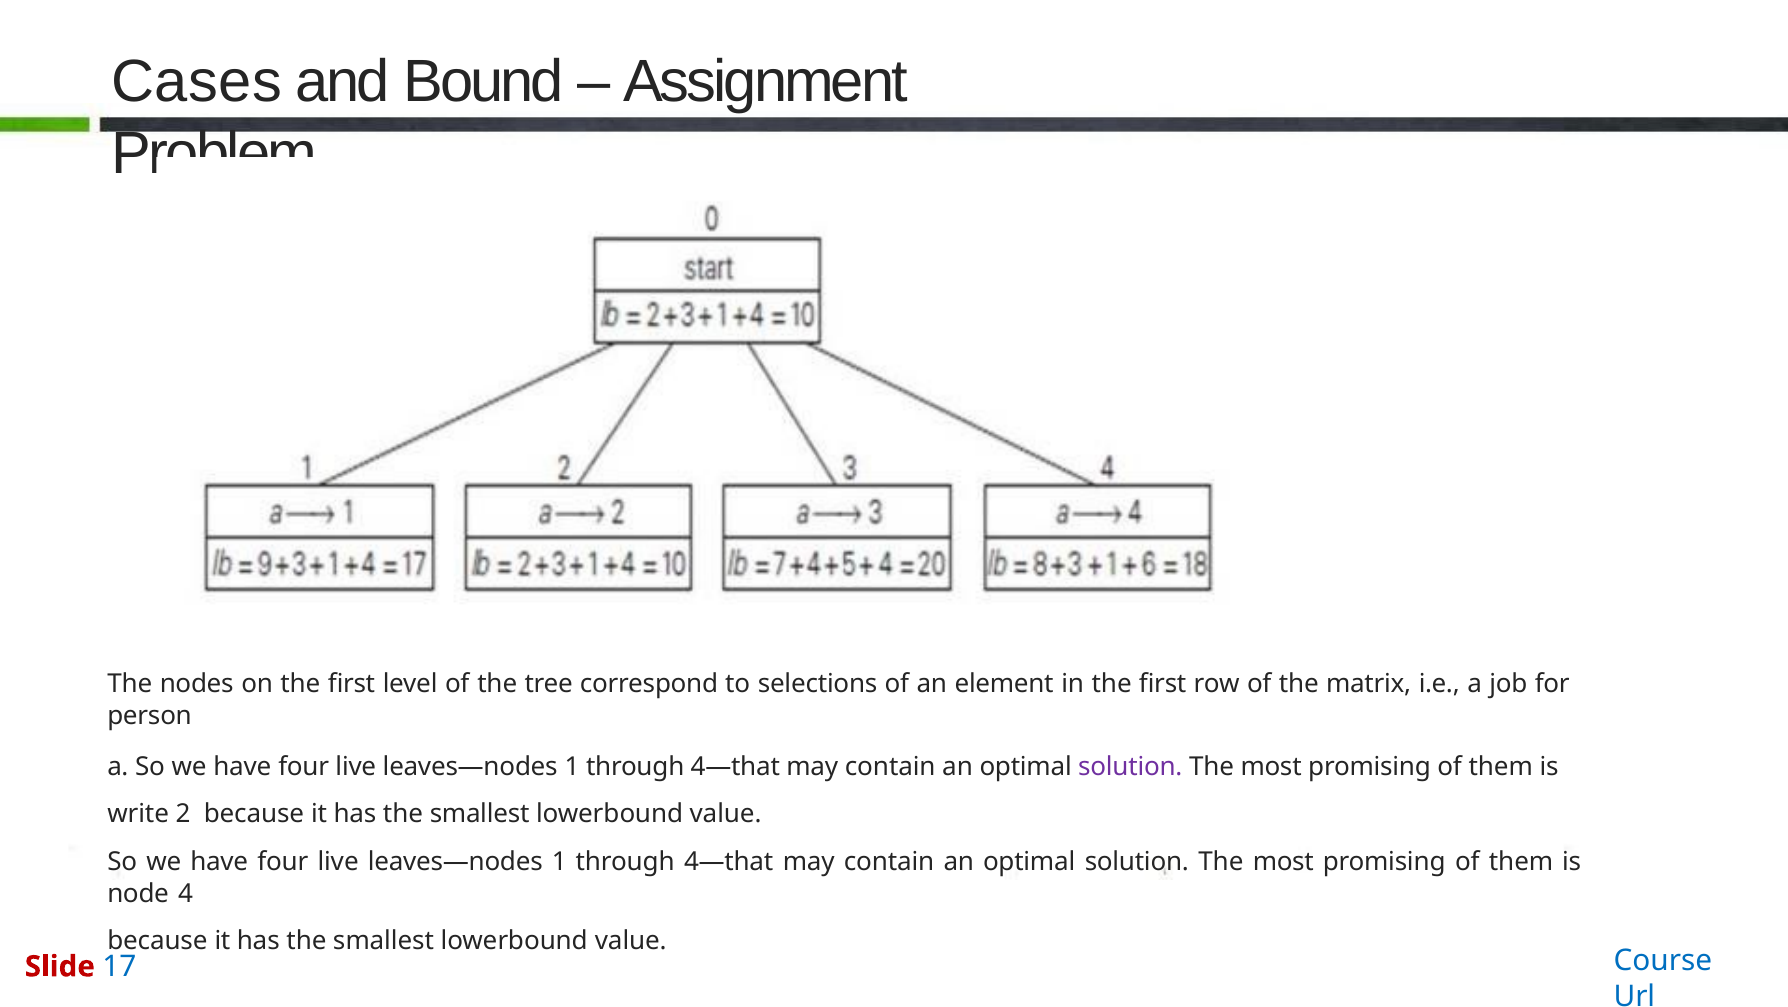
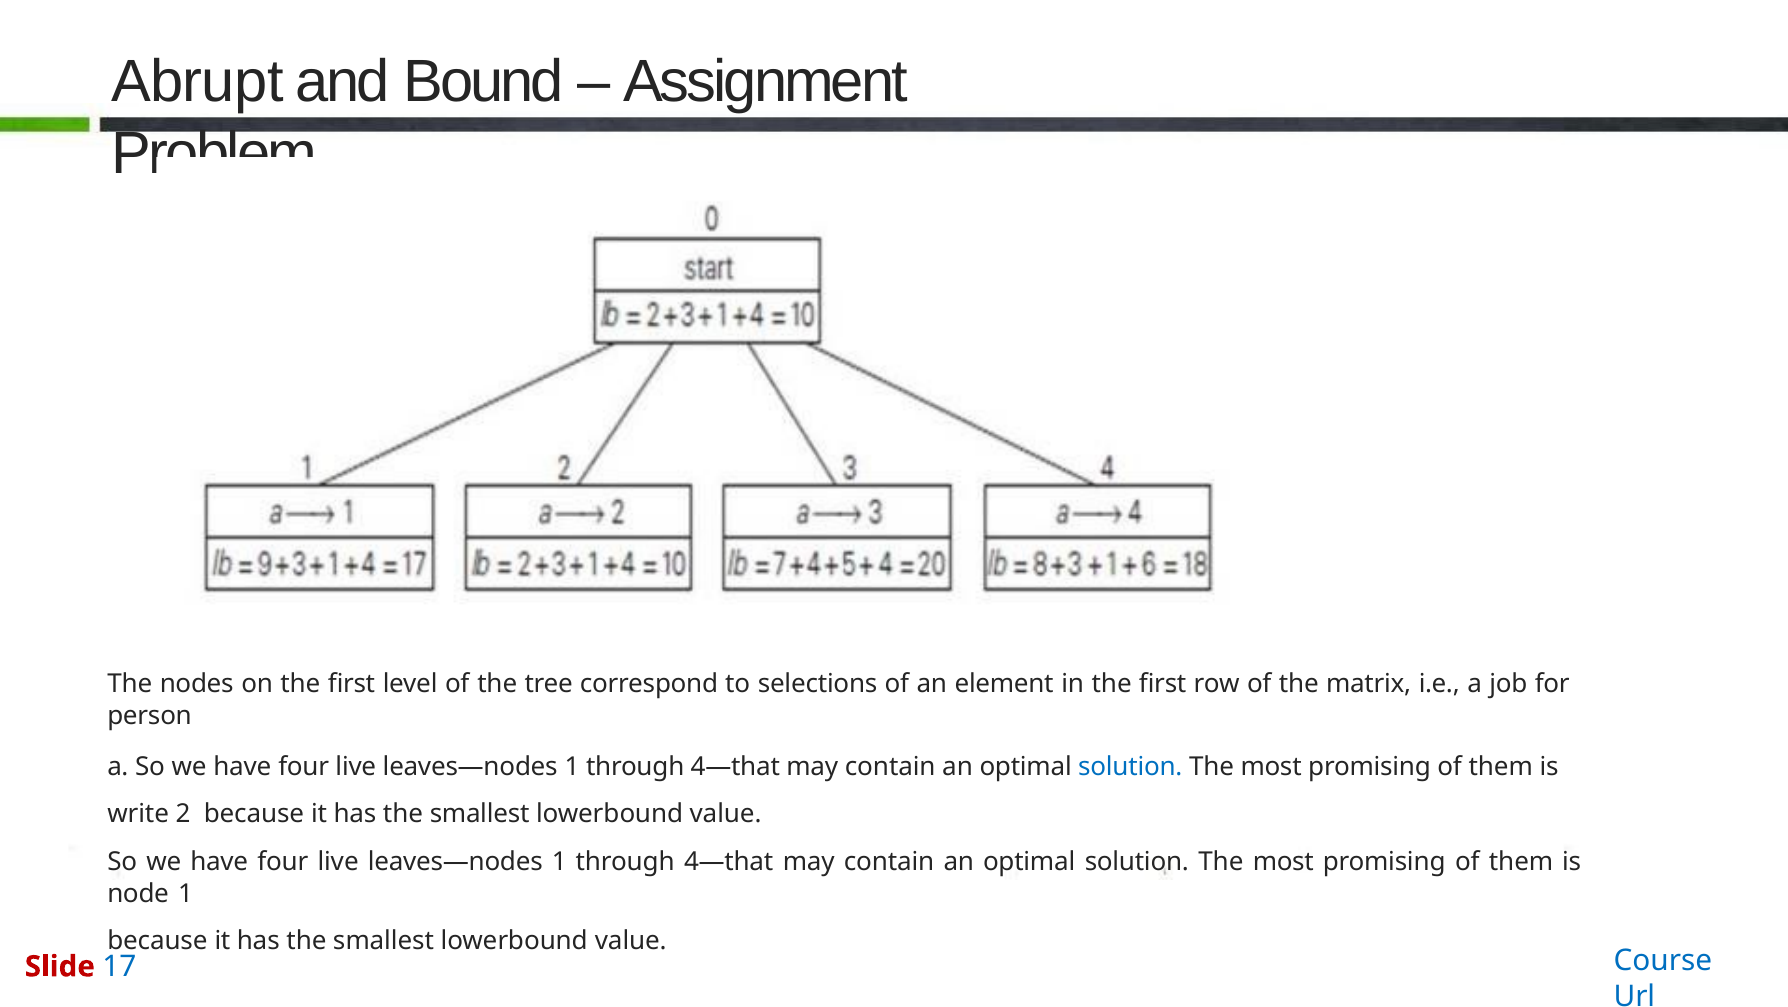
Cases: Cases -> Abrupt (197, 82)
solution colour: purple -> blue (1130, 767)
node 4: 4 -> 1 (185, 894)
